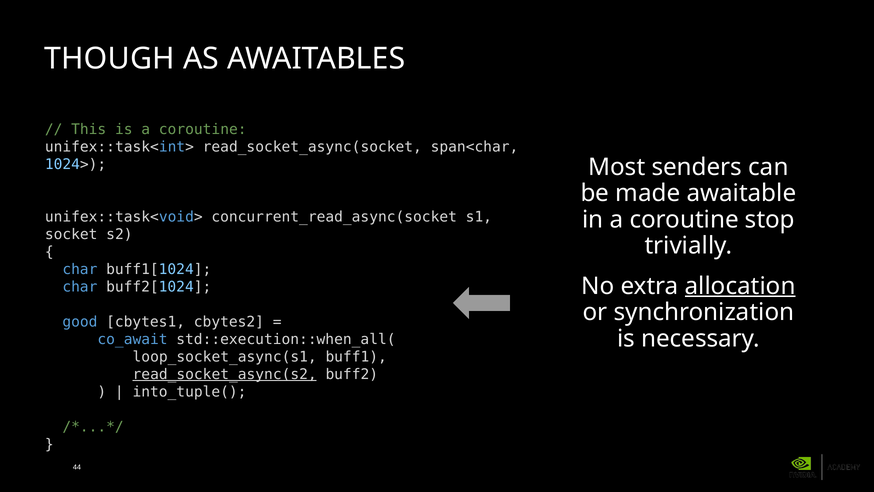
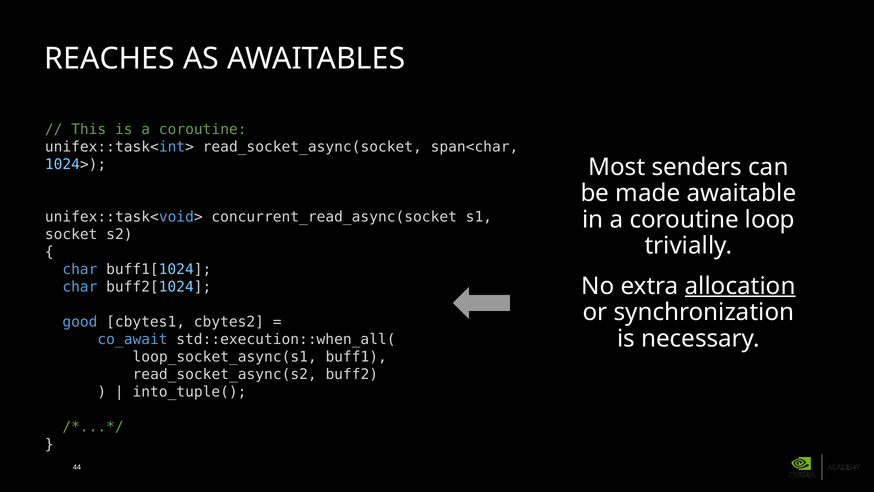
THOUGH: THOUGH -> REACHES (110, 59)
stop: stop -> loop (770, 220)
read_socket_async(s2 underline: present -> none (225, 374)
